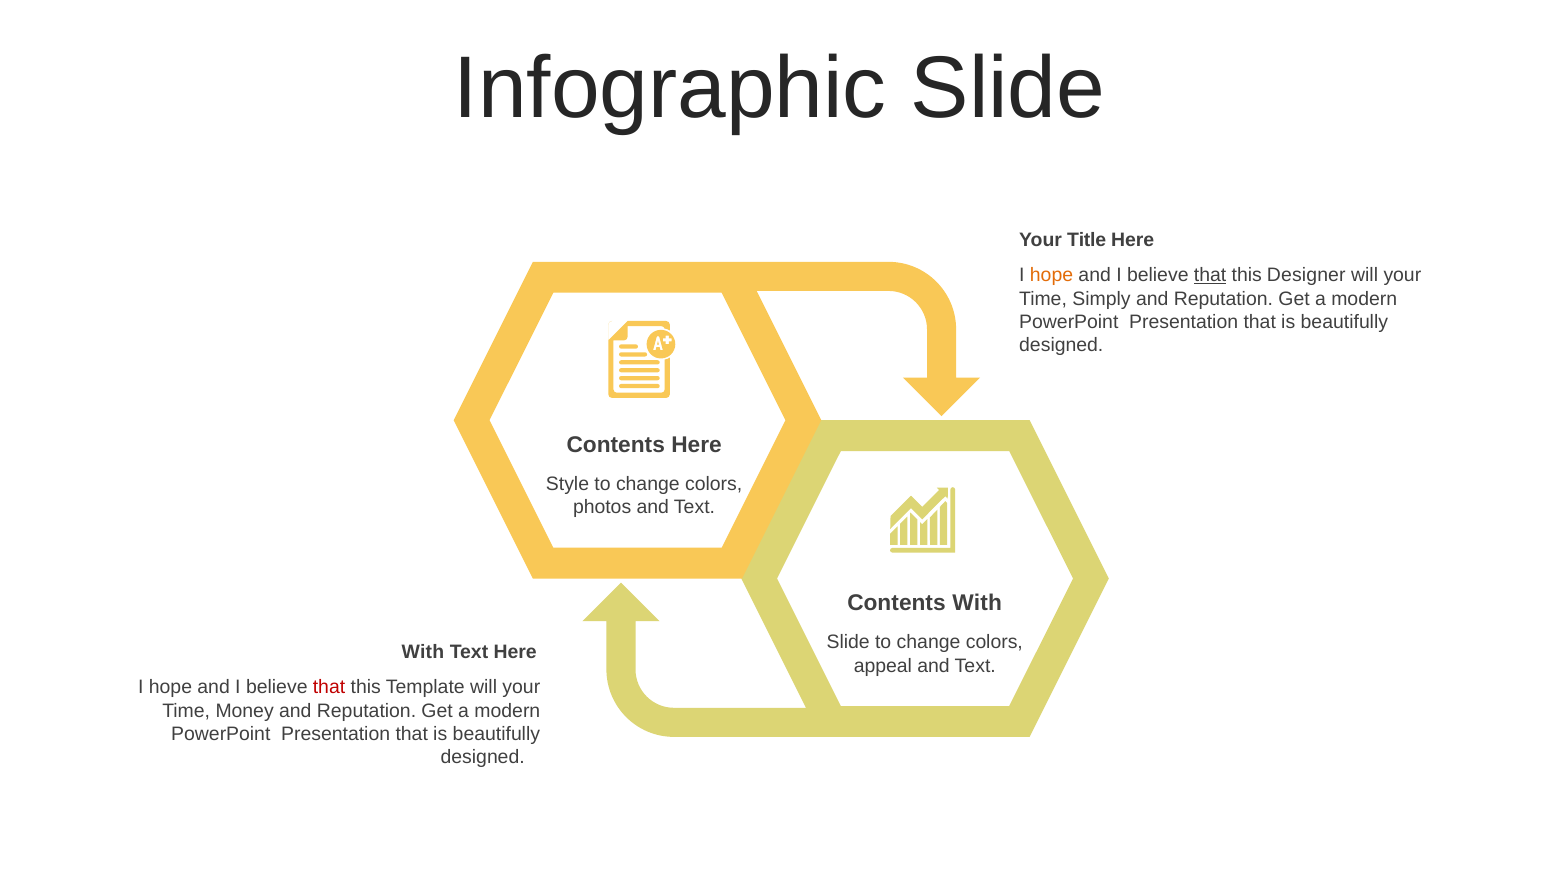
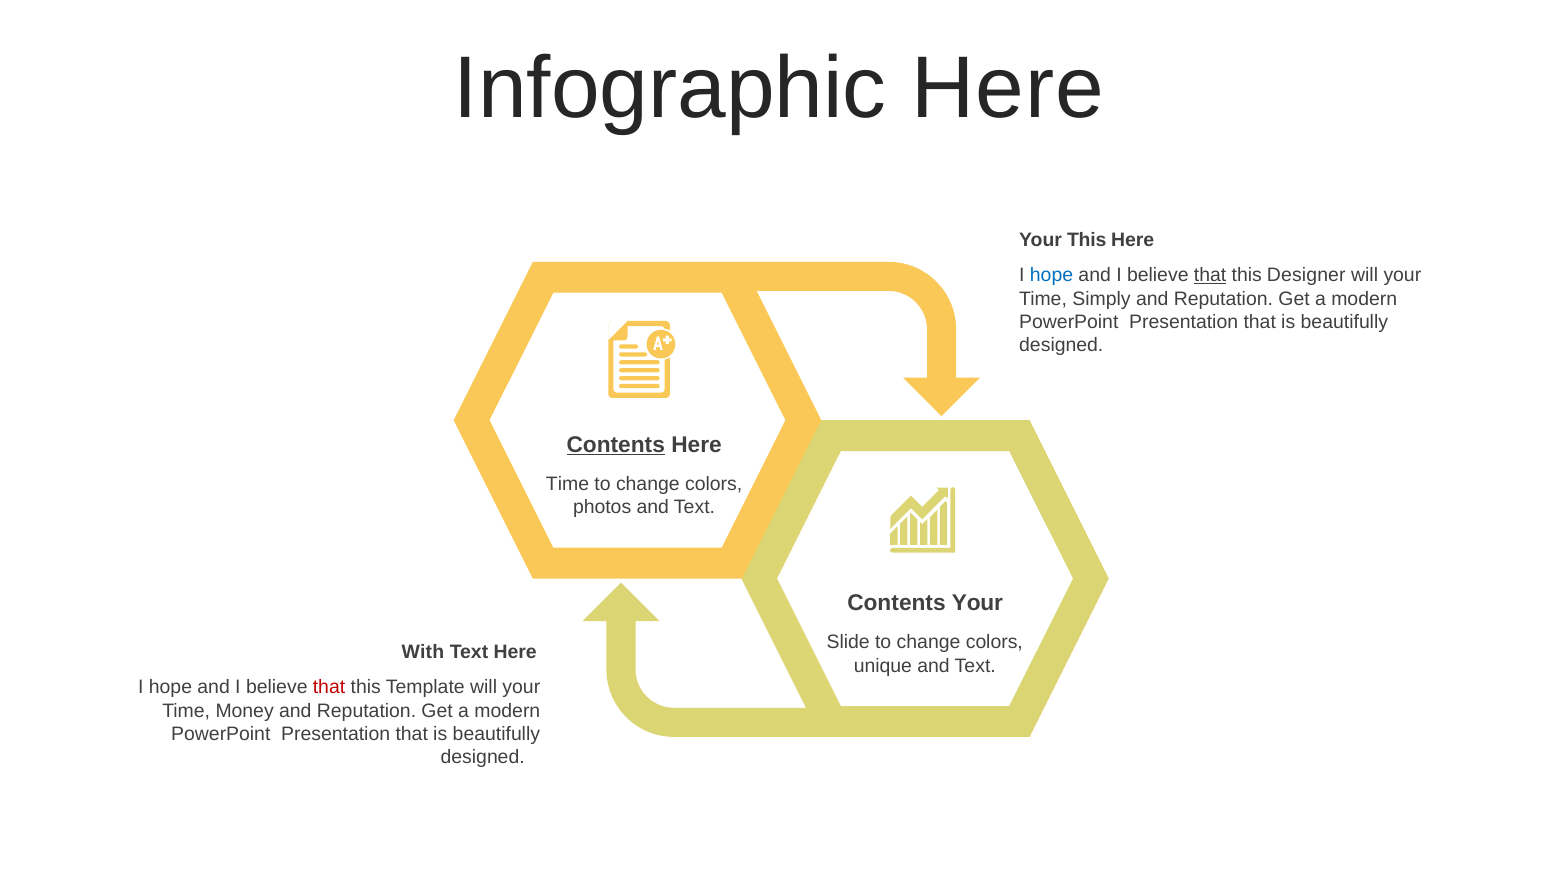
Infographic Slide: Slide -> Here (1008, 89)
Your Title: Title -> This (1087, 240)
hope colour: orange -> blue (1052, 276)
Contents underline: none -> present (616, 445)
Style: Style -> Time (568, 484)
Contents With: With -> Your (977, 604)
appeal: appeal -> unique (883, 666)
